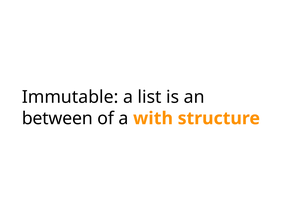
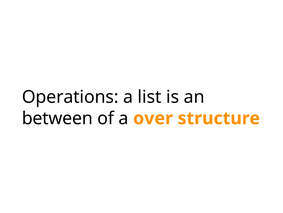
Immutable: Immutable -> Operations (70, 97)
with: with -> over (153, 118)
